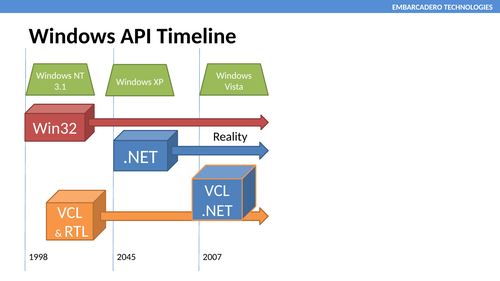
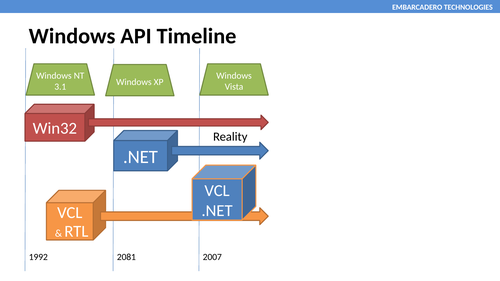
1998: 1998 -> 1992 (38, 257)
2045: 2045 -> 2081 (126, 257)
